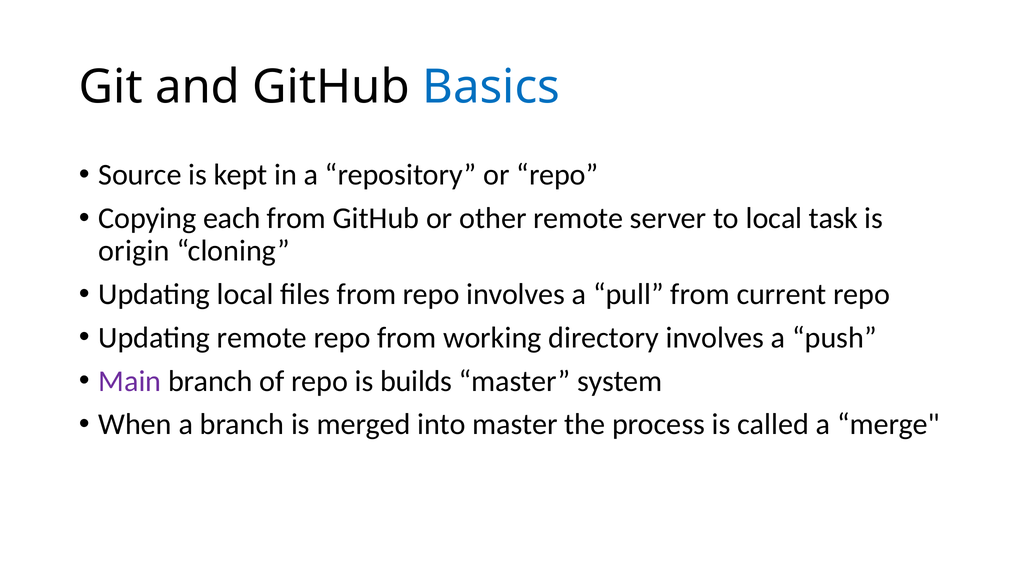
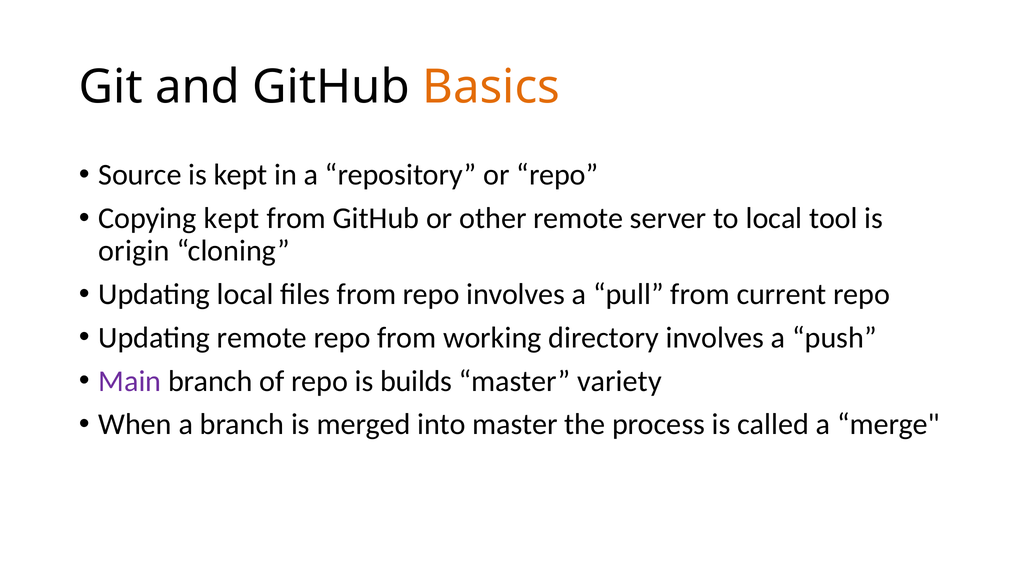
Basics colour: blue -> orange (491, 87)
Copying each: each -> kept (231, 218)
task: task -> tool (833, 218)
system: system -> variety (619, 381)
